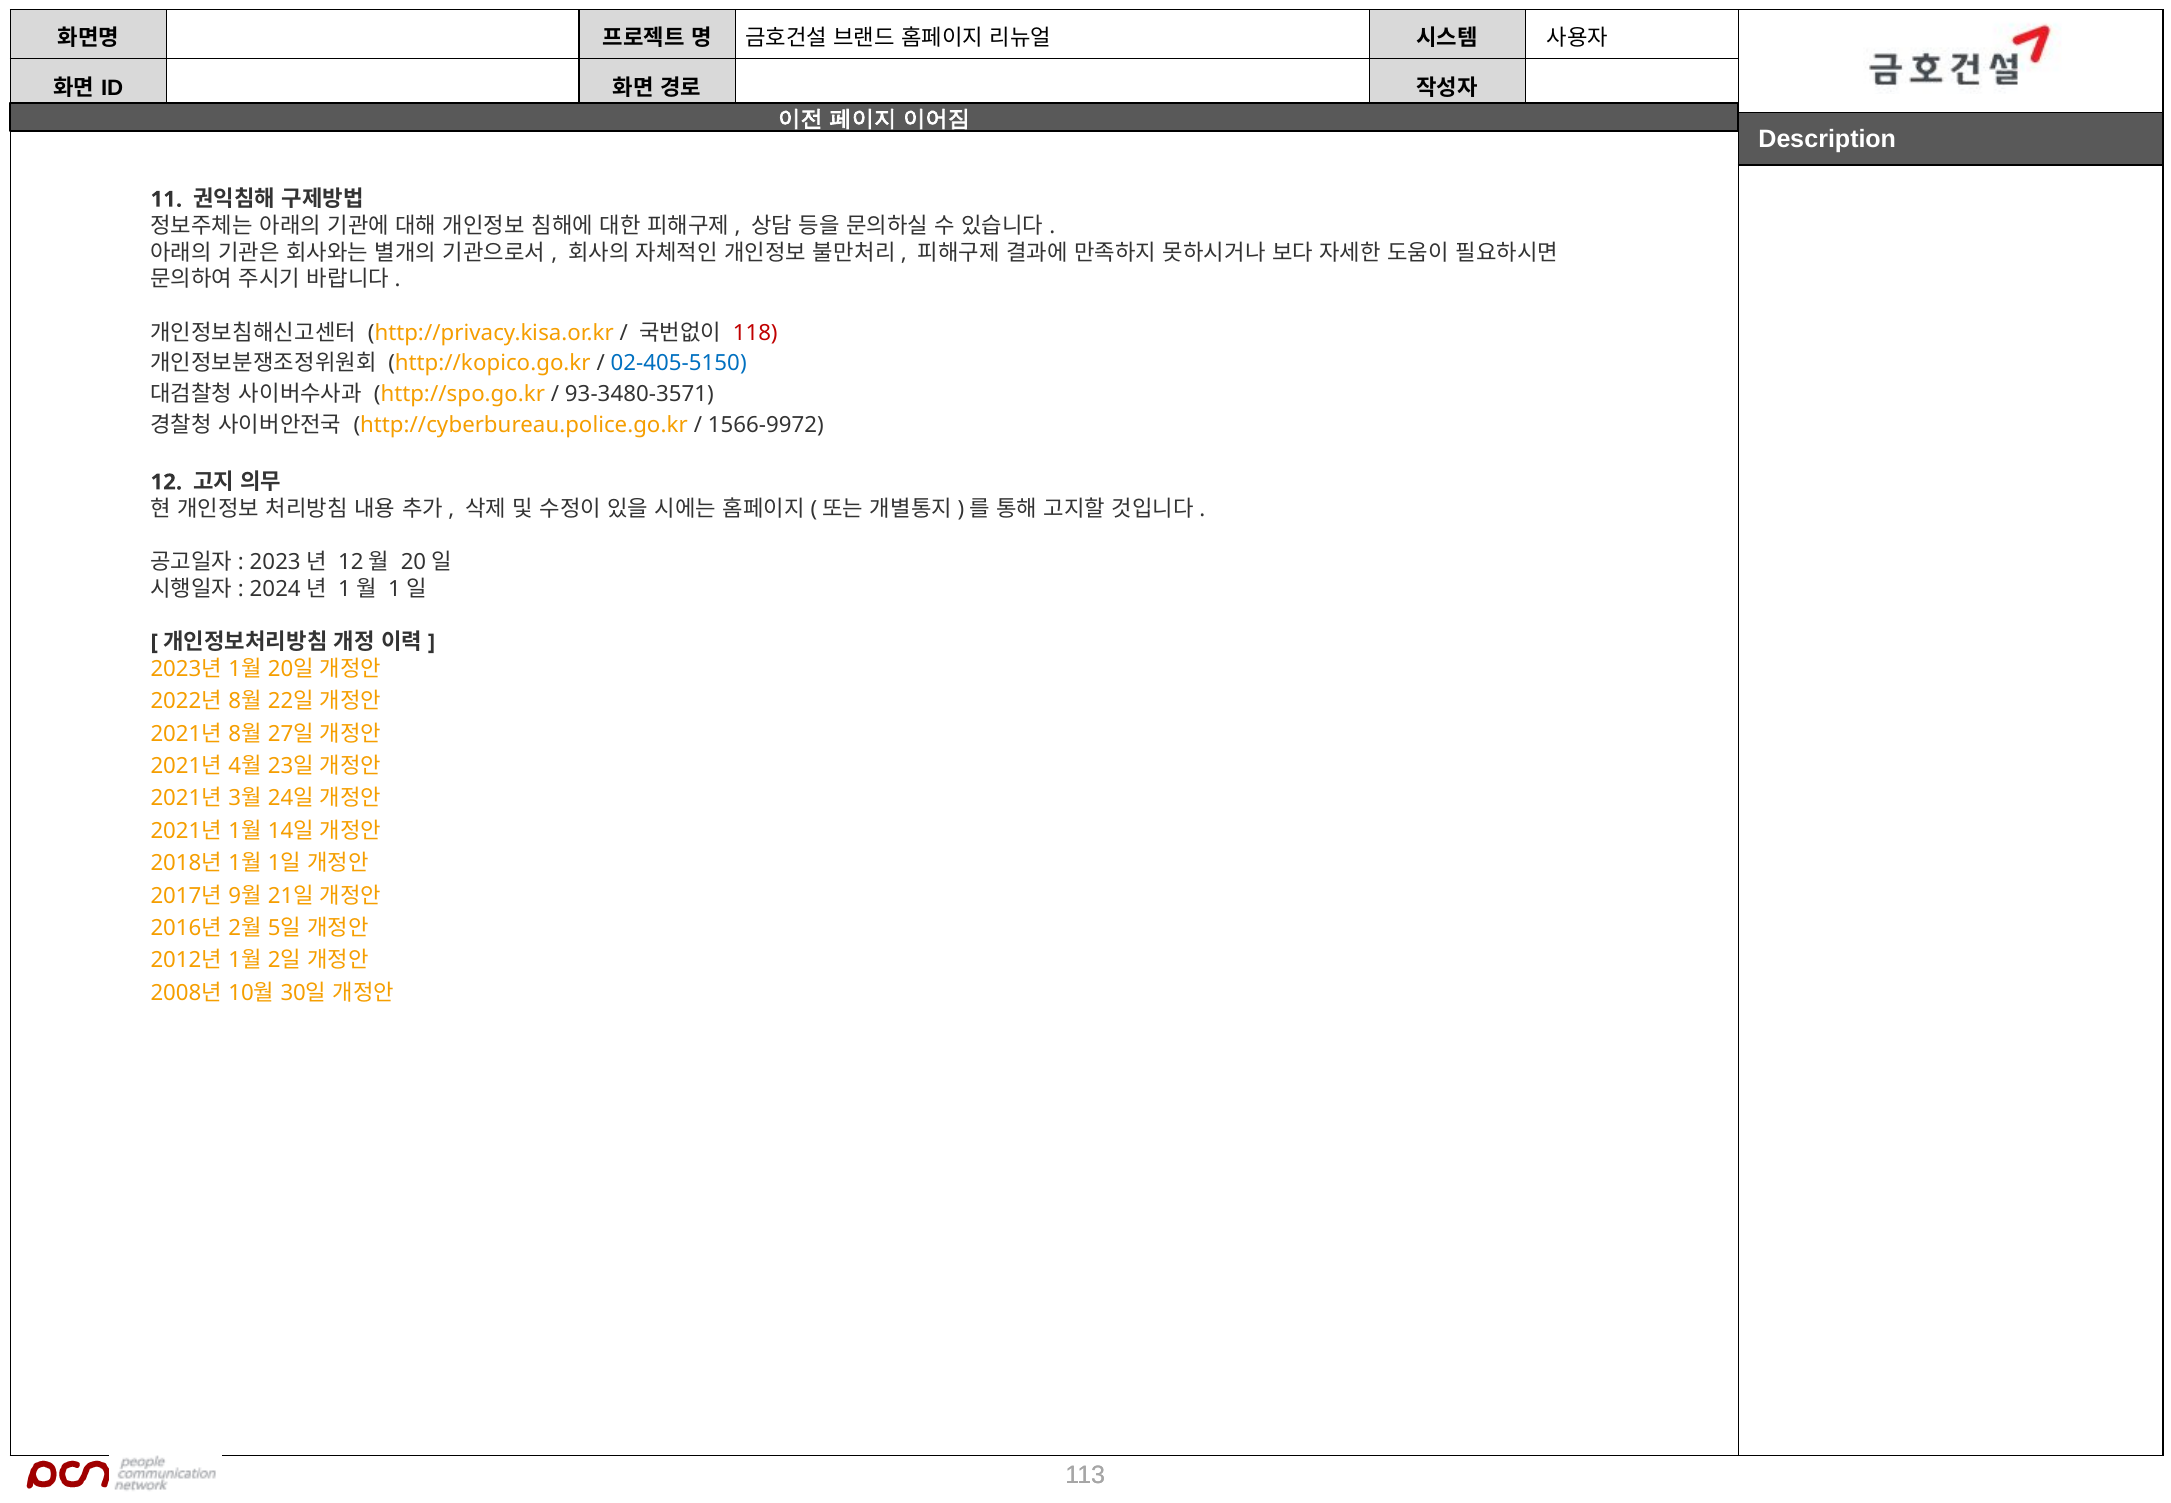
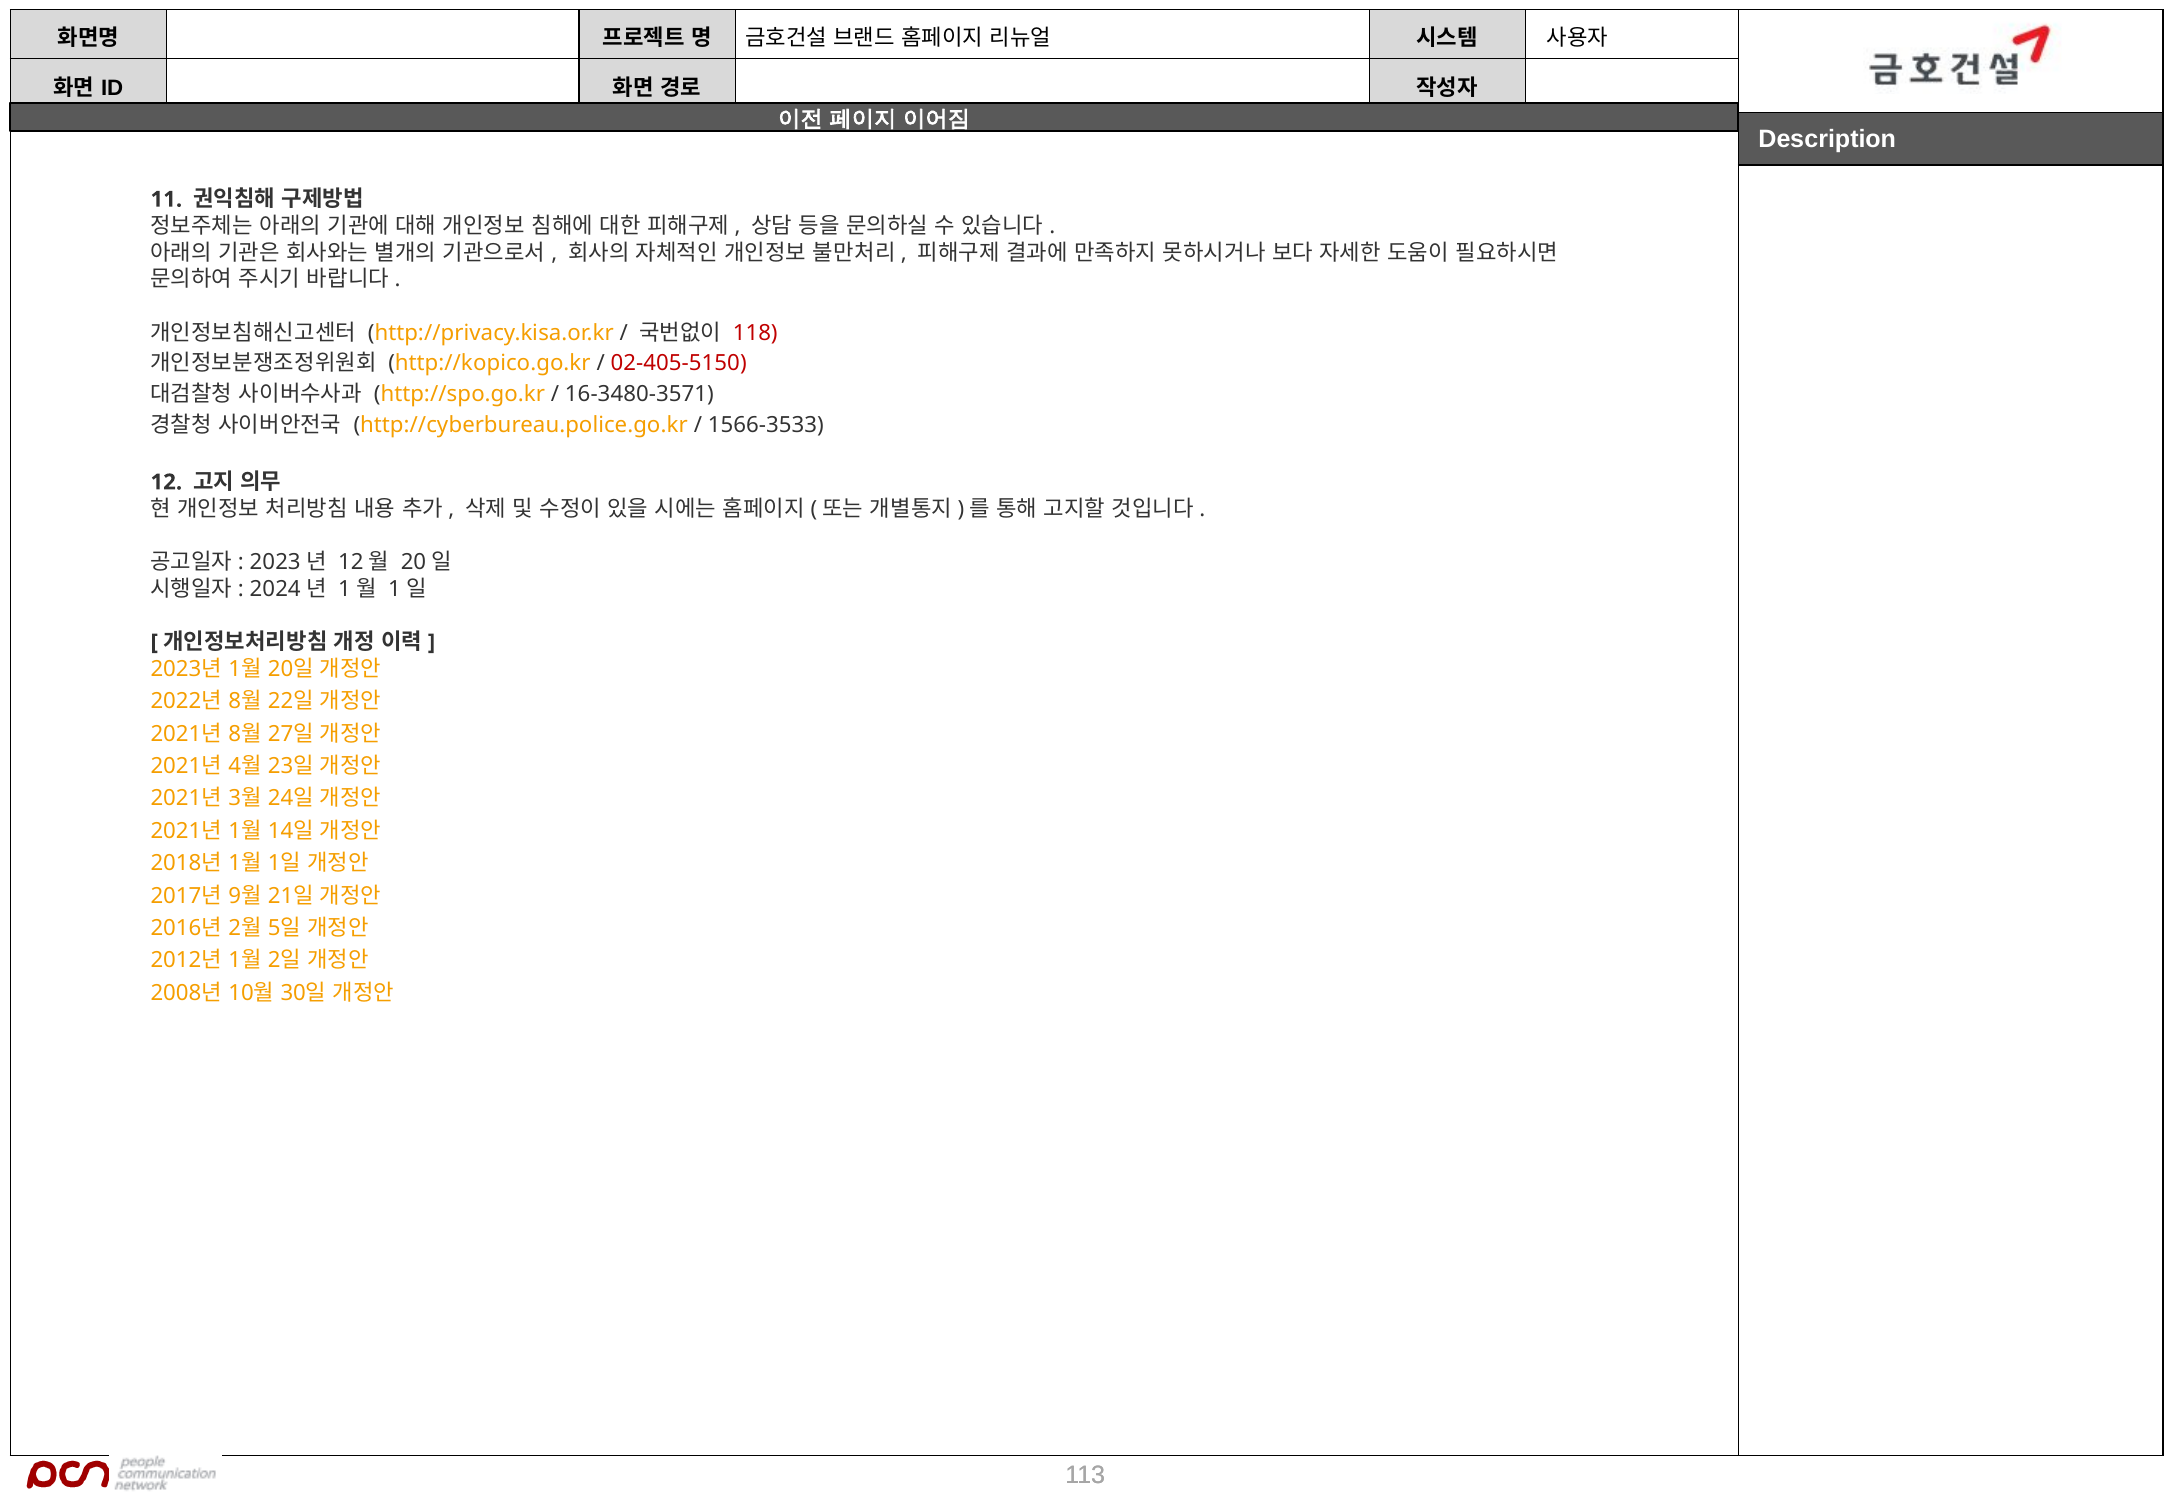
02-405-5150 colour: blue -> red (679, 363)
93-3480-3571: 93-3480-3571 -> 16-3480-3571 (639, 394)
1566-9972: 1566-9972 -> 1566-3533 (766, 425)
